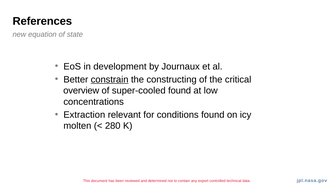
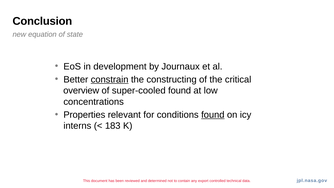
References: References -> Conclusion (42, 21)
Extraction: Extraction -> Properties (84, 115)
found underline: none -> present (213, 115)
molten: molten -> interns (77, 126)
280: 280 -> 183 (113, 126)
